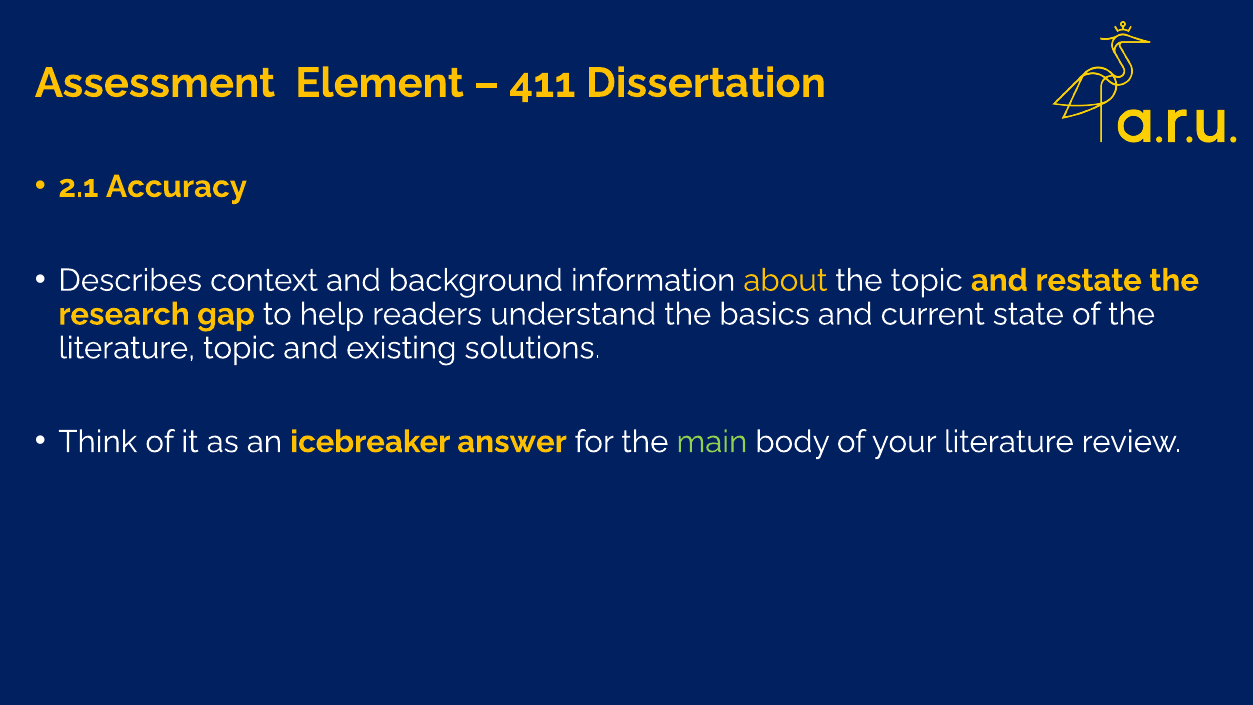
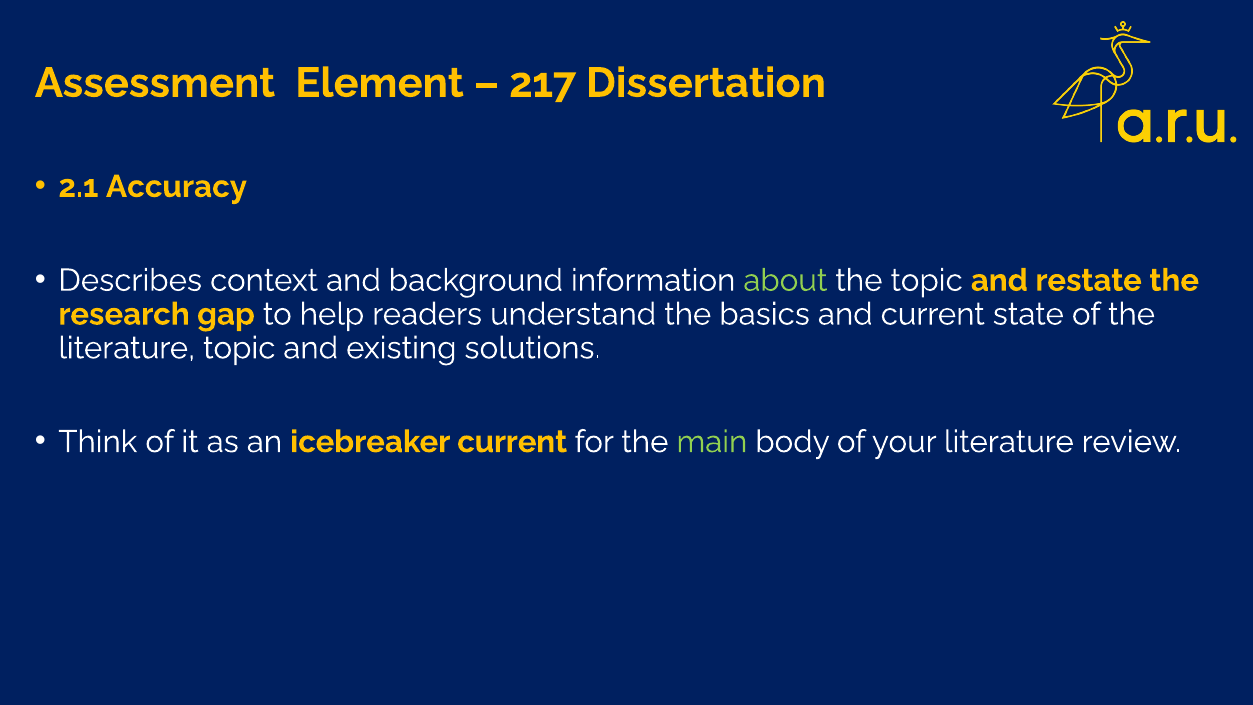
411: 411 -> 217 (543, 83)
about colour: yellow -> light green (785, 280)
icebreaker answer: answer -> current (512, 442)
